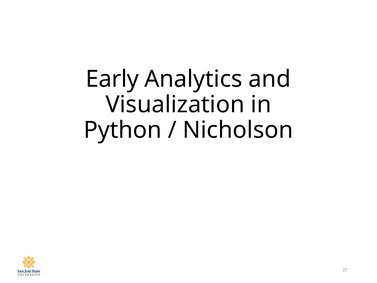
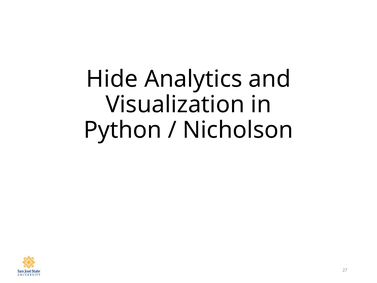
Early: Early -> Hide (112, 79)
